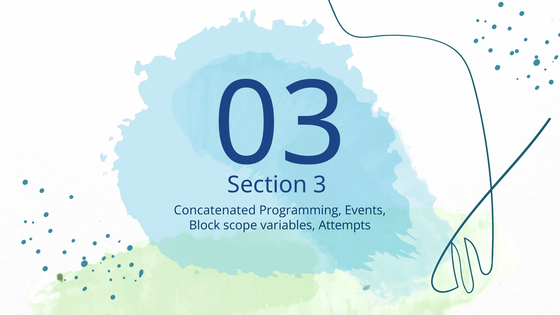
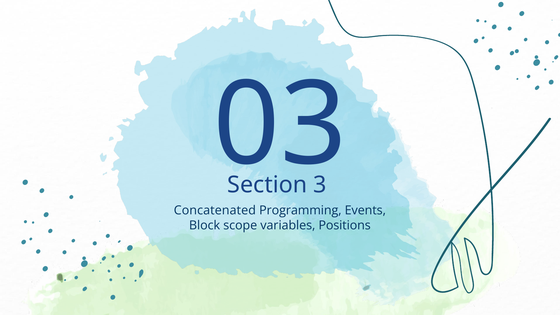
Attempts: Attempts -> Positions (345, 225)
